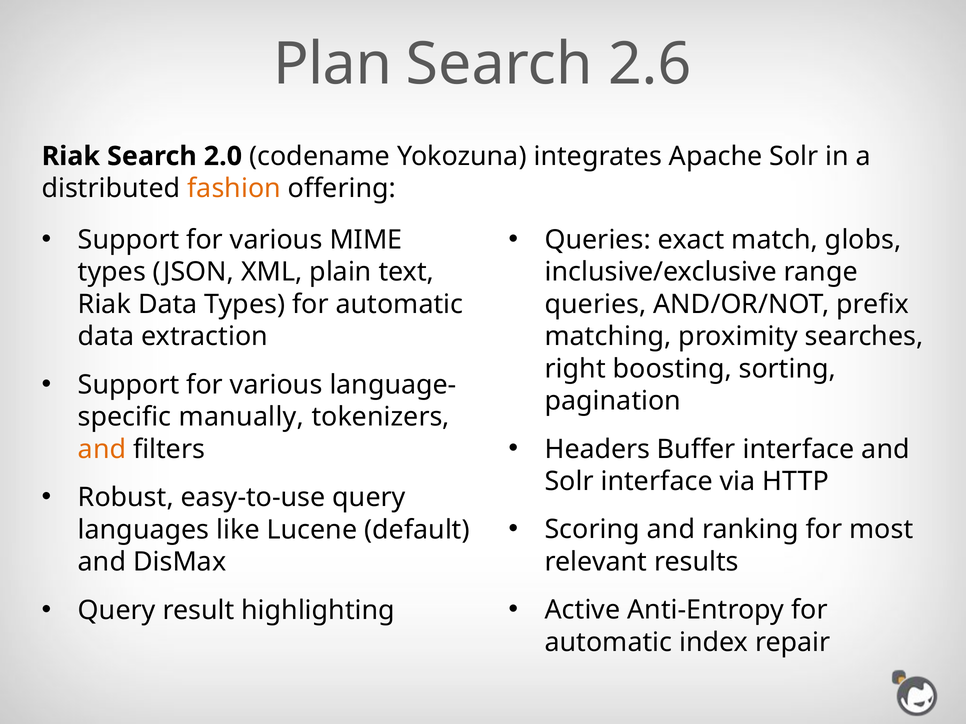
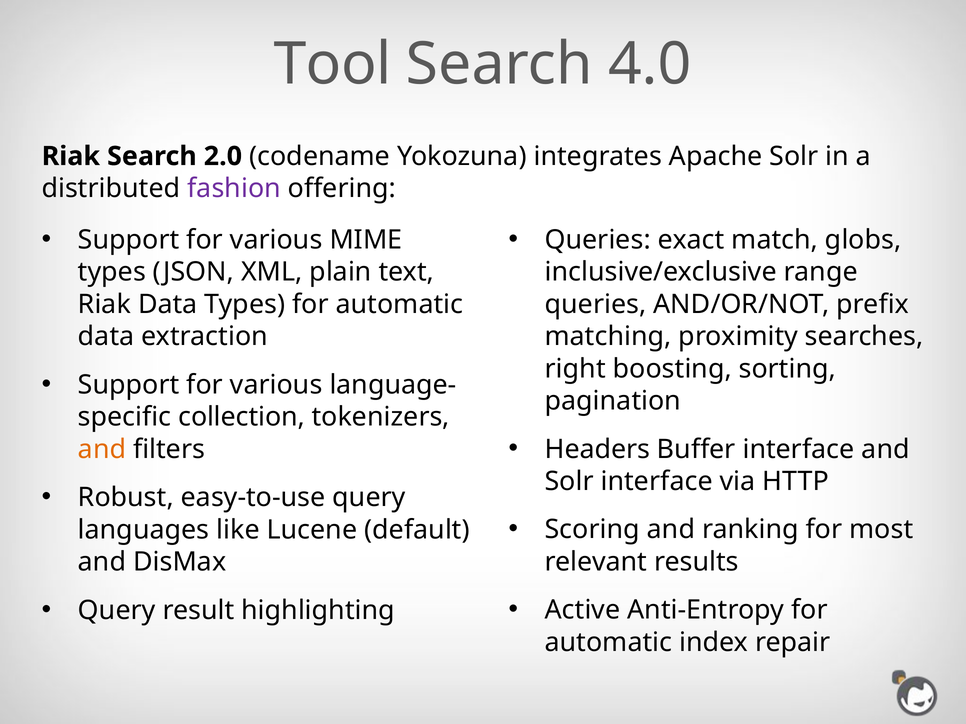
Plan: Plan -> Tool (333, 64)
2.6: 2.6 -> 4.0 (650, 64)
fashion colour: orange -> purple (234, 189)
manually: manually -> collection (242, 417)
